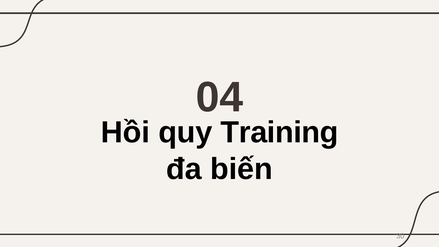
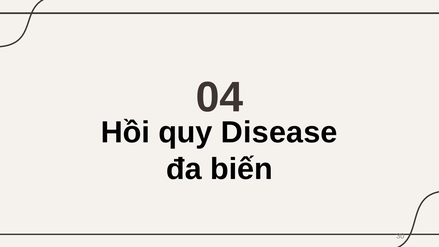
Training: Training -> Disease (279, 133)
